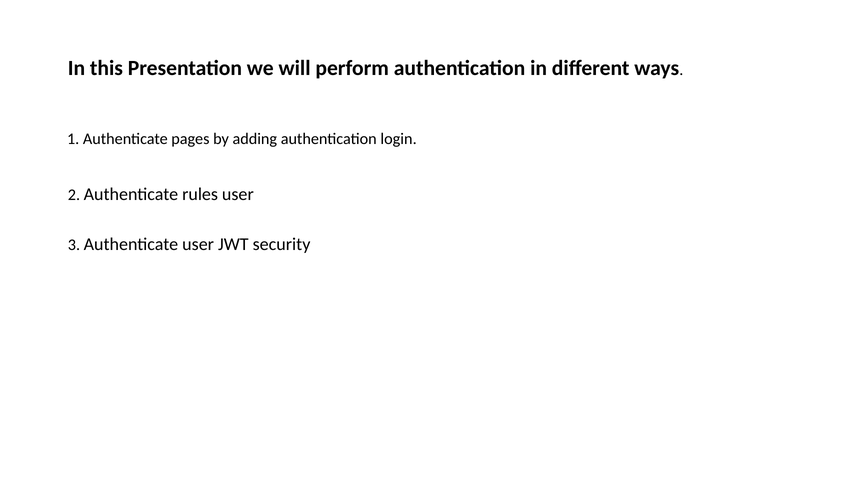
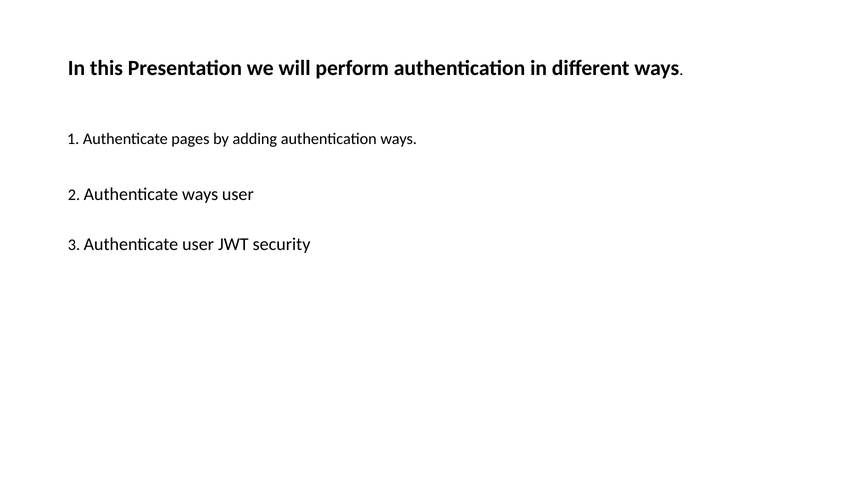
authentication login: login -> ways (399, 139)
Authenticate rules: rules -> ways (200, 194)
